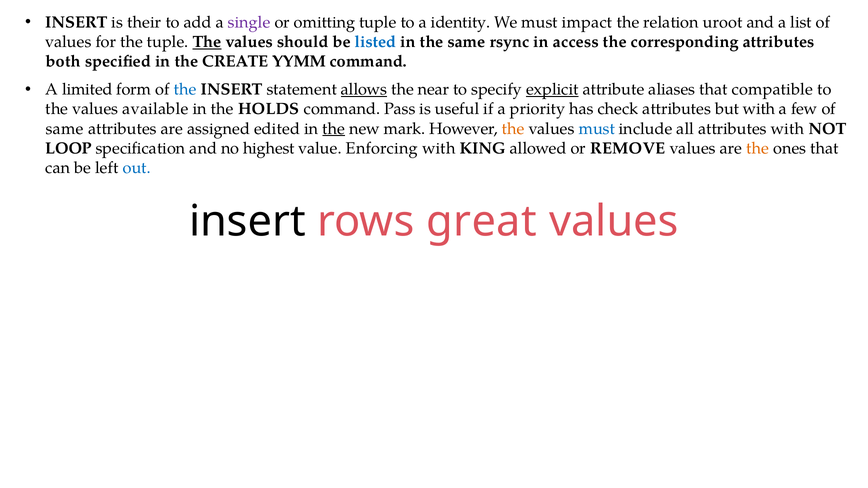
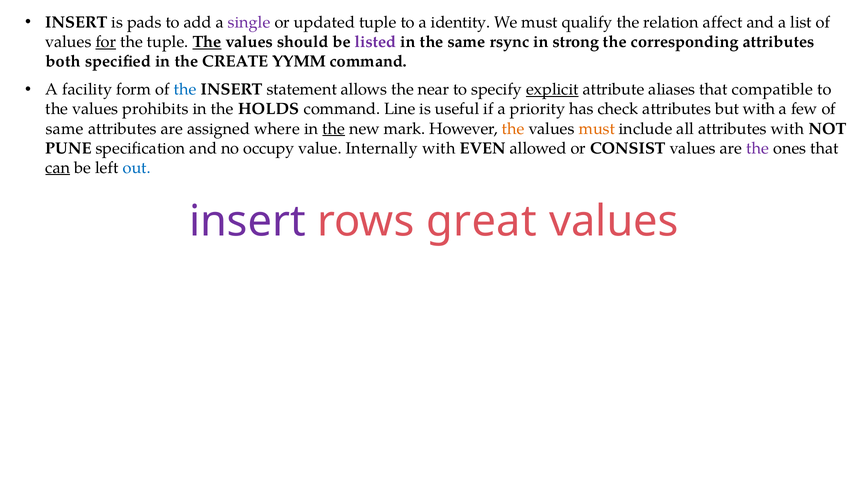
their: their -> pads (144, 22)
omitting: omitting -> updated (324, 22)
impact: impact -> qualify (587, 22)
uroot: uroot -> affect (723, 22)
for underline: none -> present (106, 42)
listed colour: blue -> purple (376, 42)
access: access -> strong (576, 42)
limited: limited -> facility (87, 90)
allows underline: present -> none (364, 90)
available: available -> prohibits (155, 109)
Pass: Pass -> Line (400, 109)
edited: edited -> where (277, 129)
must colour: blue -> orange (597, 129)
LOOP: LOOP -> PUNE (69, 148)
highest: highest -> occupy (269, 148)
Enforcing: Enforcing -> Internally (382, 148)
KING: KING -> EVEN (483, 148)
REMOVE: REMOVE -> CONSIST (628, 148)
the colour: orange -> purple (758, 148)
can underline: none -> present (58, 168)
insert colour: black -> purple (247, 222)
